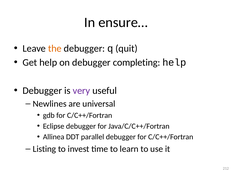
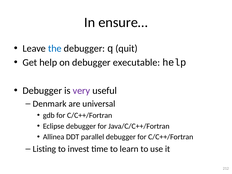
the colour: orange -> blue (55, 48)
completing: completing -> executable (136, 63)
Newlines: Newlines -> Denmark (50, 104)
